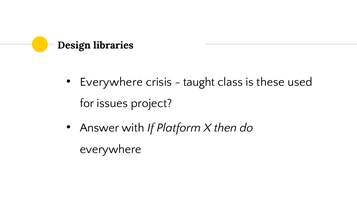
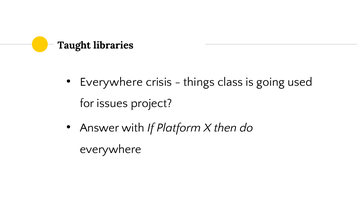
Design: Design -> Taught (74, 45)
taught: taught -> things (199, 82)
these: these -> going (271, 82)
